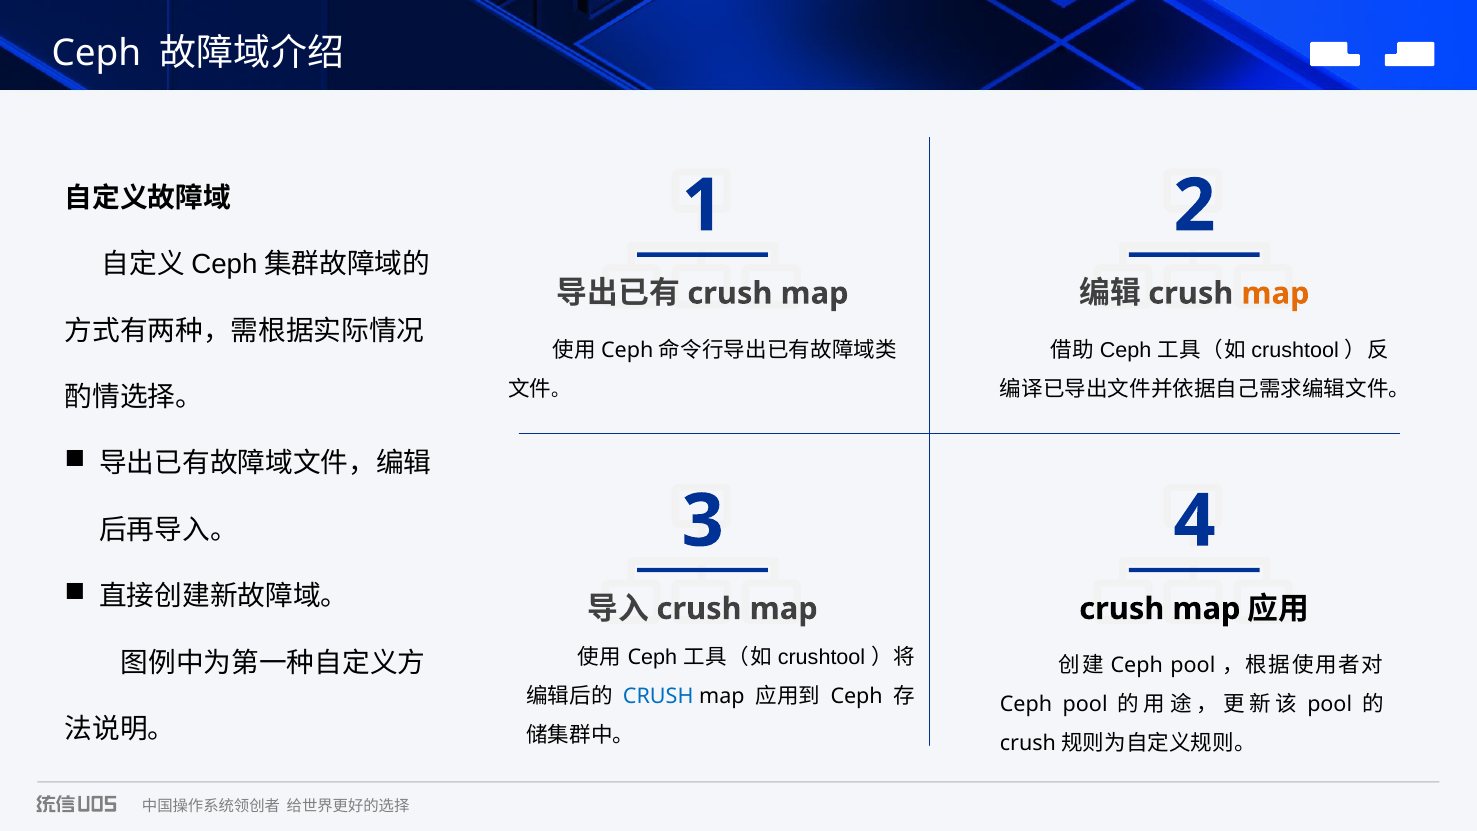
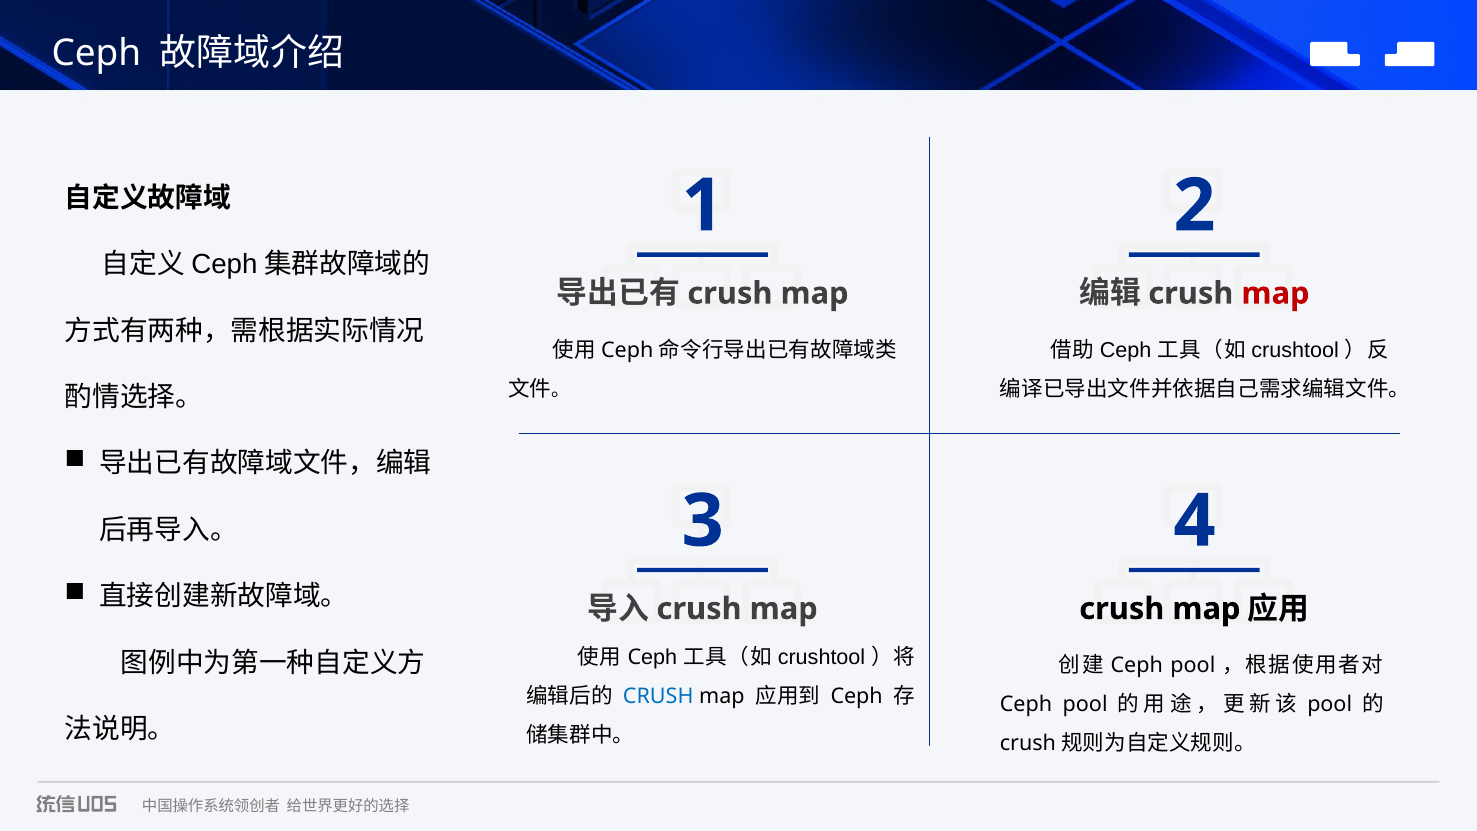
map colour: orange -> red (1275, 293)
